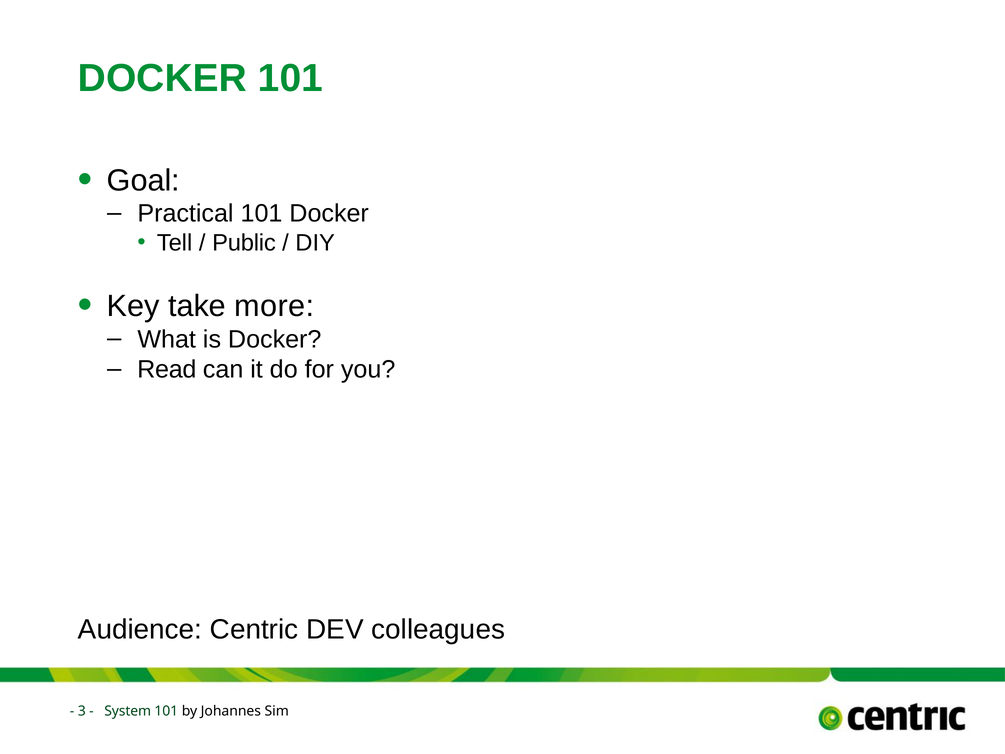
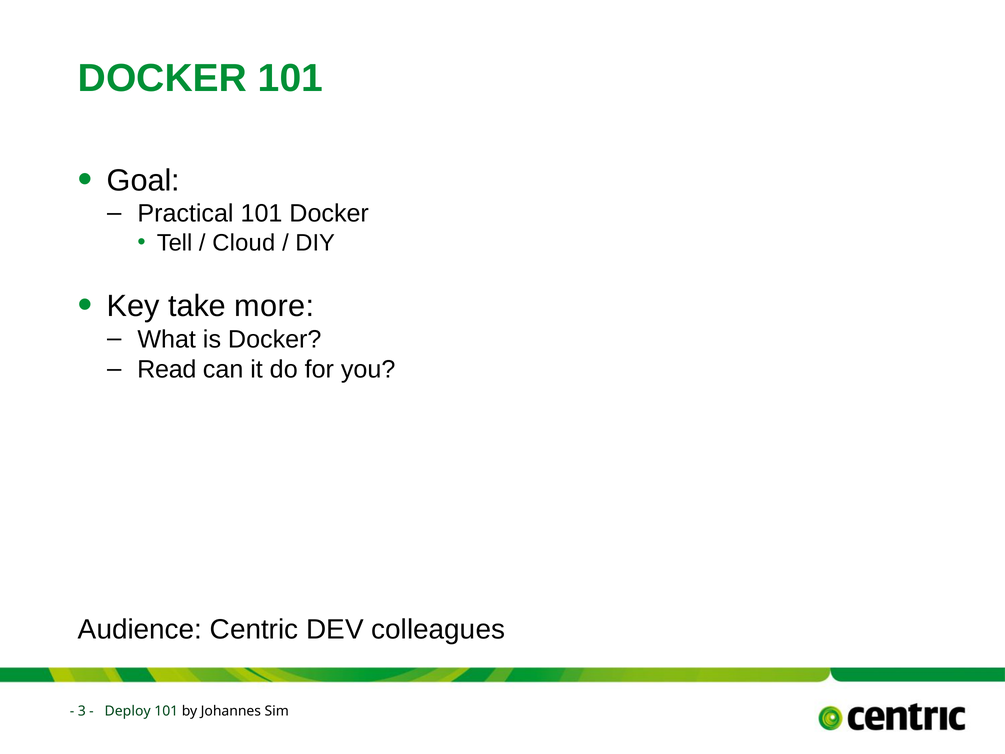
Public: Public -> Cloud (244, 243)
System: System -> Deploy (128, 711)
